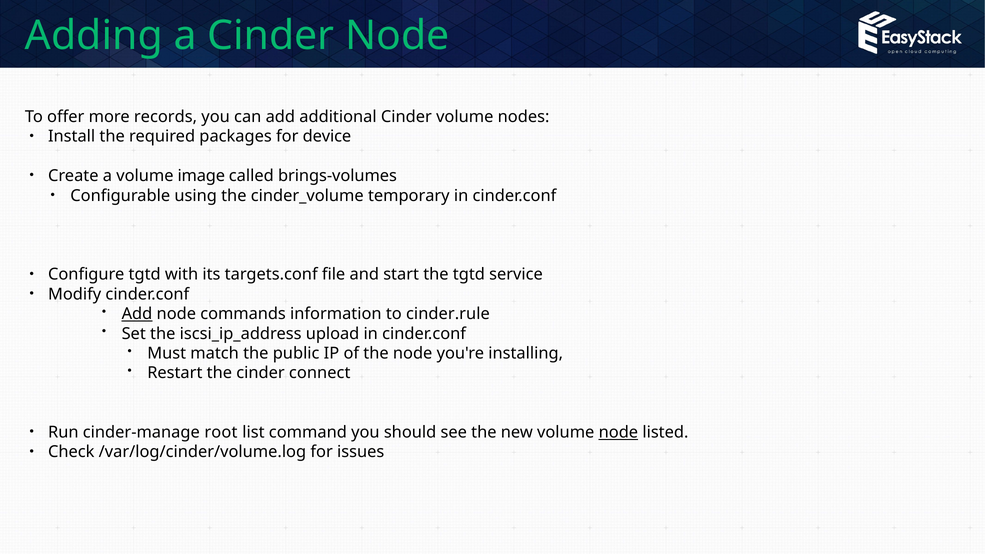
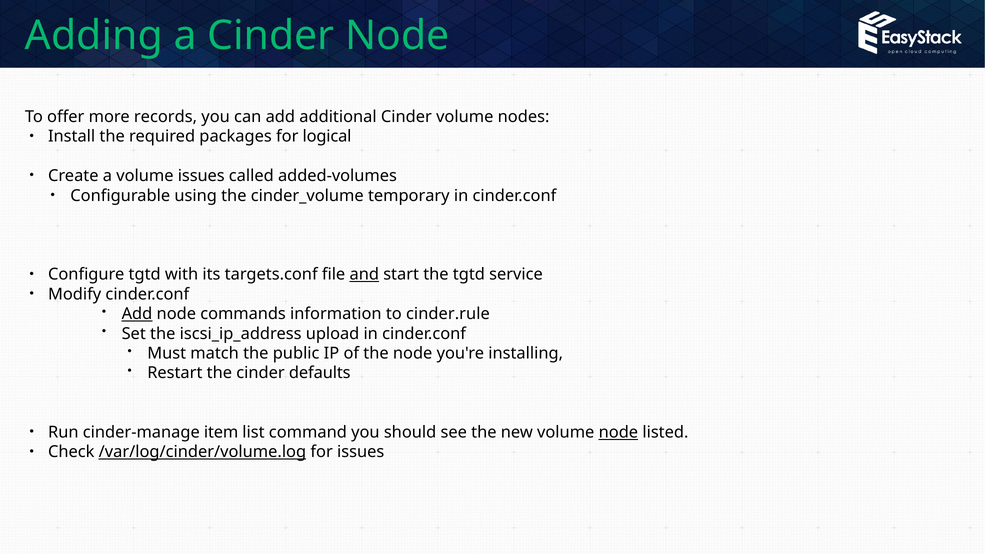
device: device -> logical (327, 136)
volume image: image -> issues (201, 176)
brings-volumes: brings-volumes -> added-volumes (337, 176)
and underline: none -> present (364, 275)
connect: connect -> defaults (320, 373)
root: root -> item (221, 432)
/var/log/cinder/volume.log underline: none -> present (202, 452)
